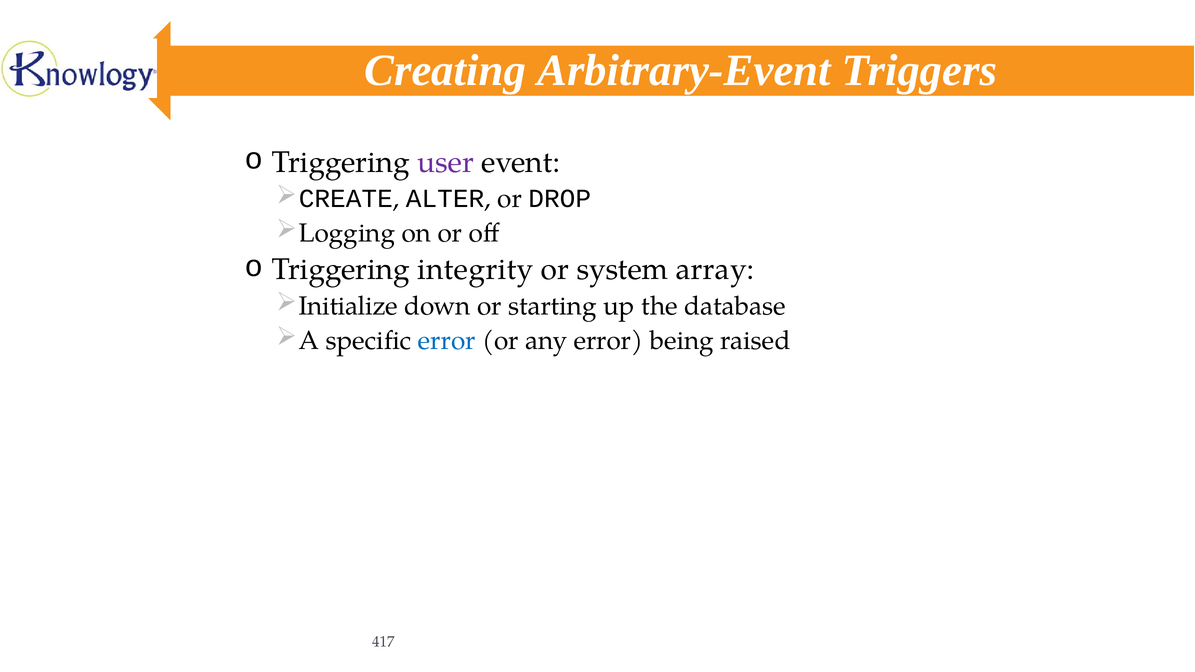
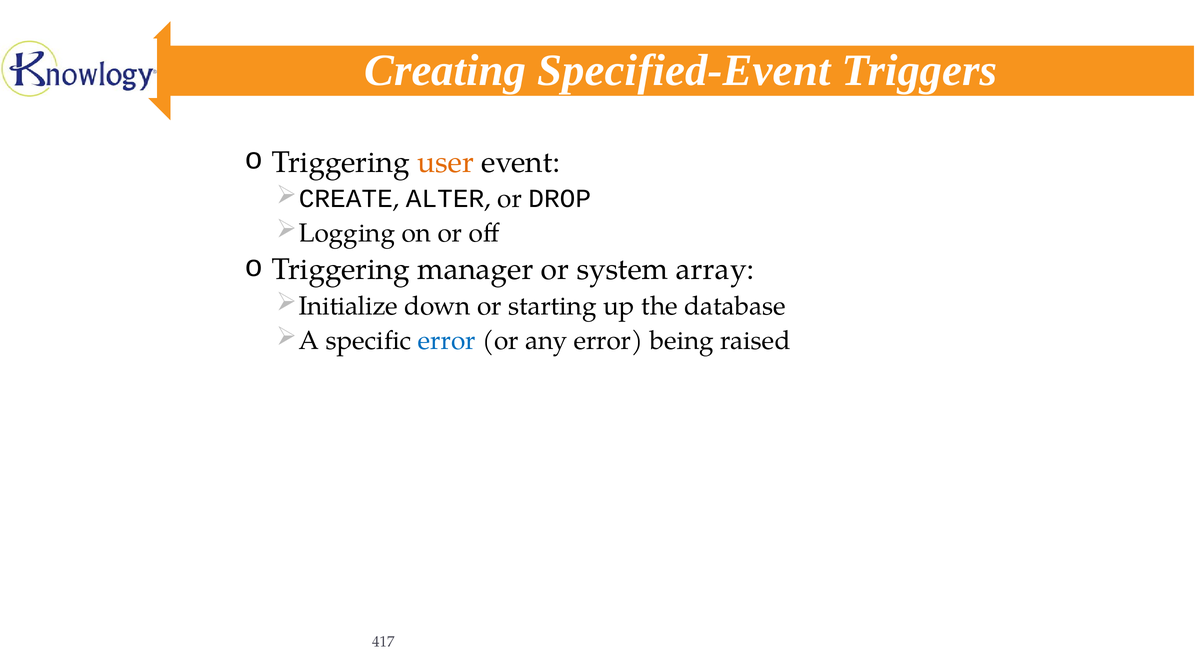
Arbitrary-Event: Arbitrary-Event -> Specified-Event (684, 70)
user colour: purple -> orange (446, 162)
integrity: integrity -> manager (475, 270)
